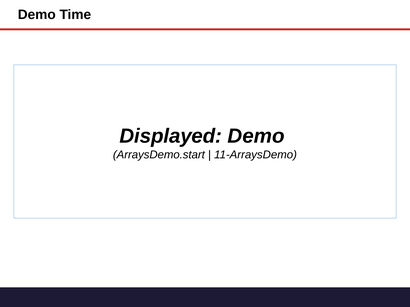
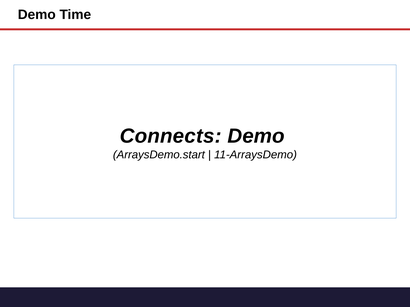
Displayed: Displayed -> Connects (171, 136)
